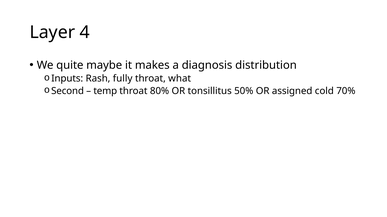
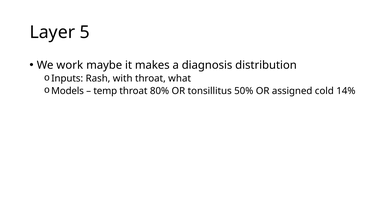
4: 4 -> 5 (85, 33)
quite: quite -> work (70, 65)
fully: fully -> with (123, 79)
Second: Second -> Models (68, 91)
70%: 70% -> 14% (346, 91)
